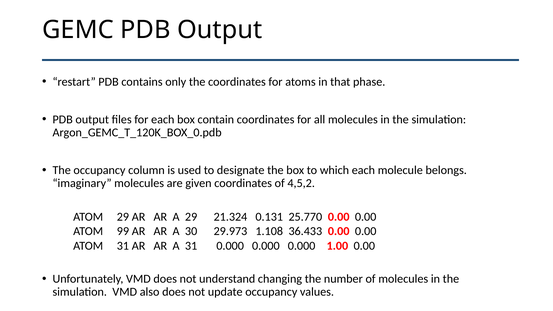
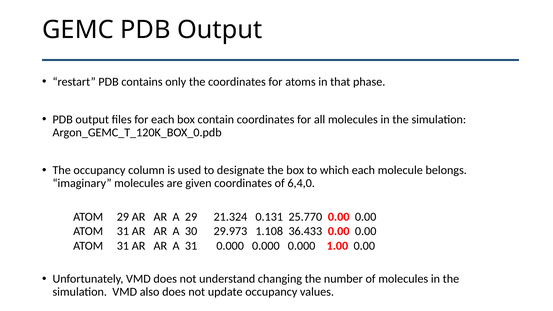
4,5,2: 4,5,2 -> 6,4,0 (301, 183)
99: 99 -> 31 (123, 231)
